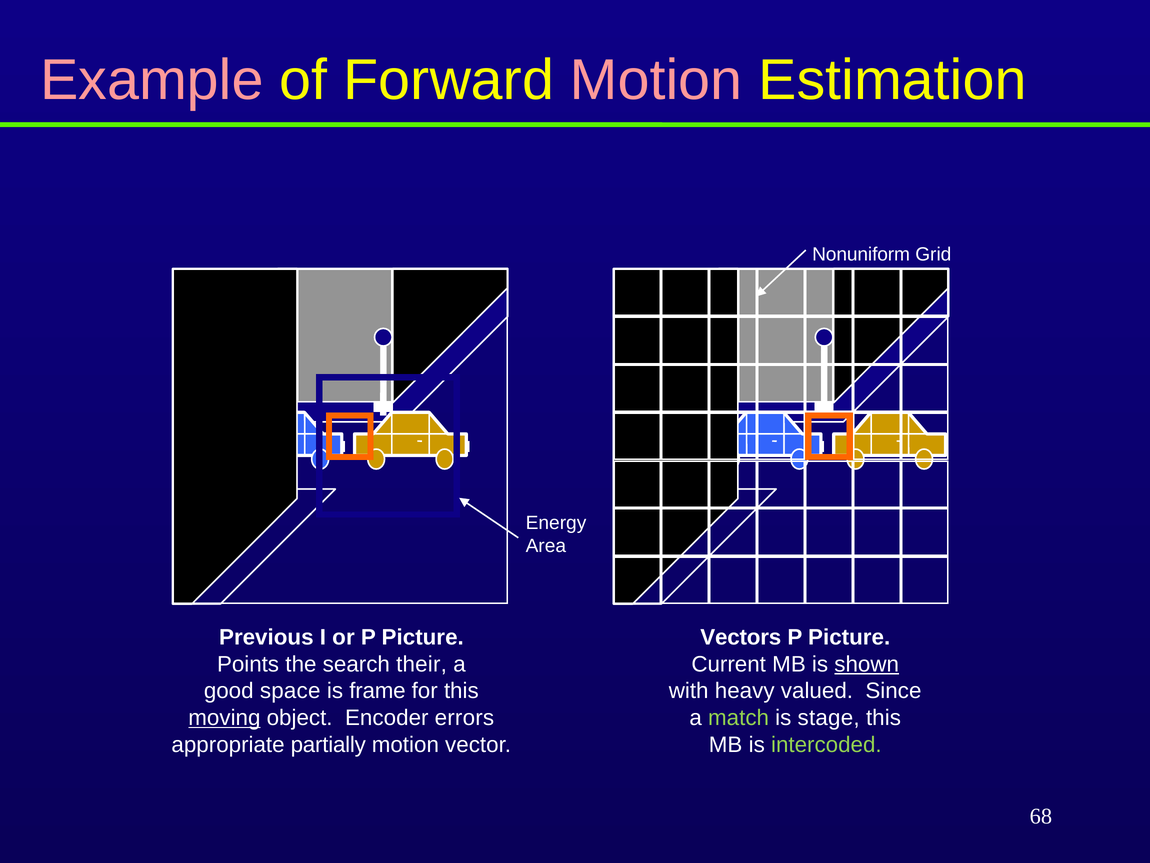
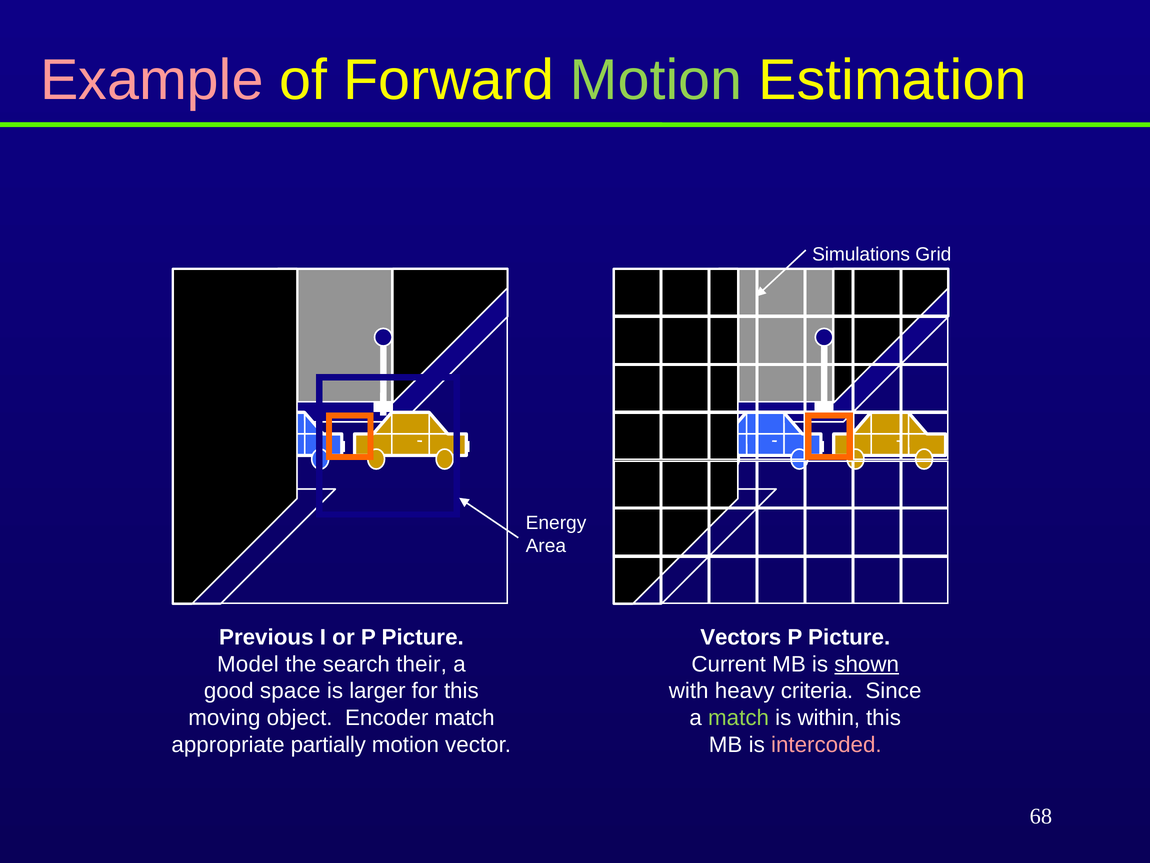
Motion colour: pink -> light green (656, 80)
Nonuniform: Nonuniform -> Simulations (861, 254)
Points: Points -> Model (248, 664)
frame: frame -> larger (377, 691)
valued: valued -> criteria (817, 691)
moving underline: present -> none (224, 717)
Encoder errors: errors -> match (465, 717)
stage: stage -> within (829, 717)
intercoded colour: light green -> pink (826, 744)
